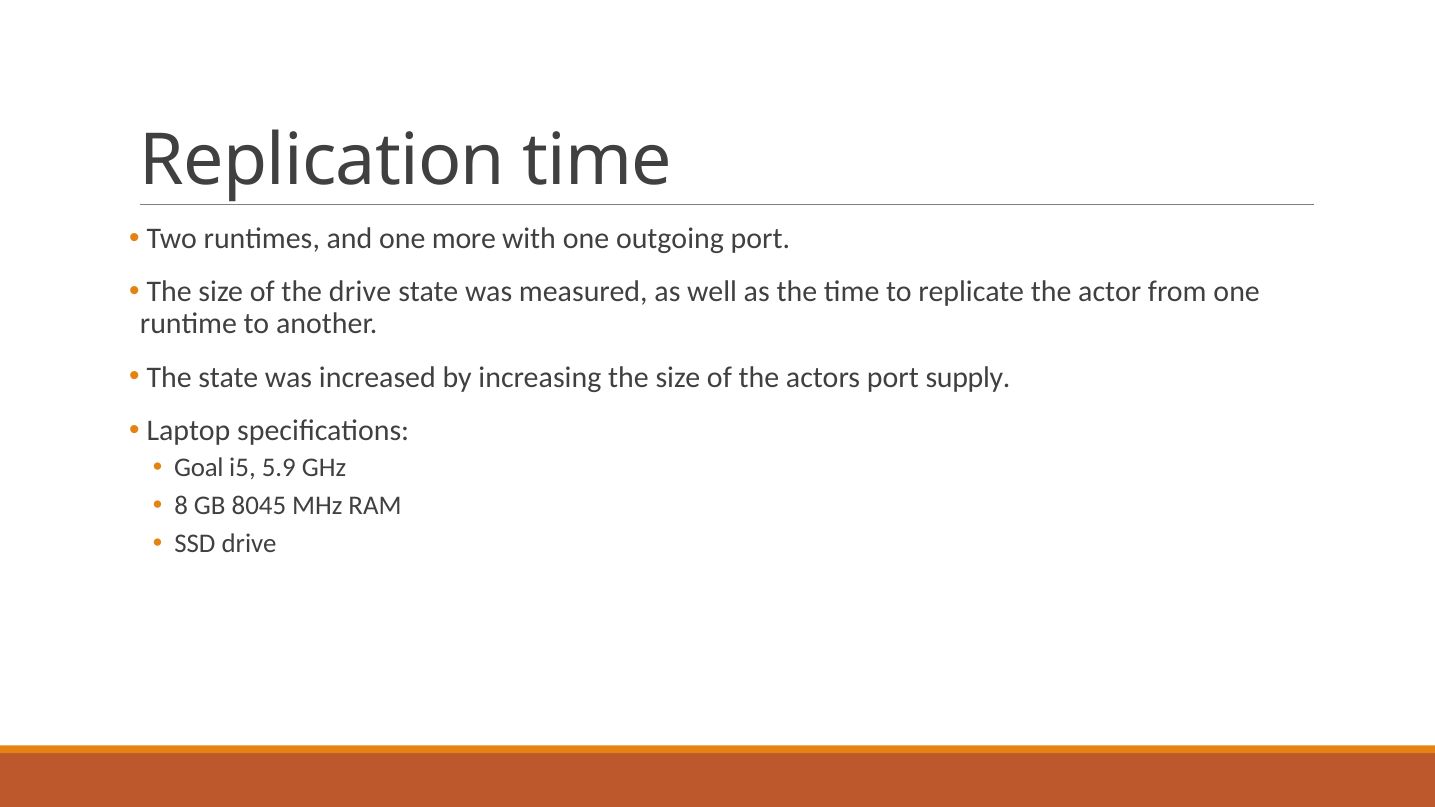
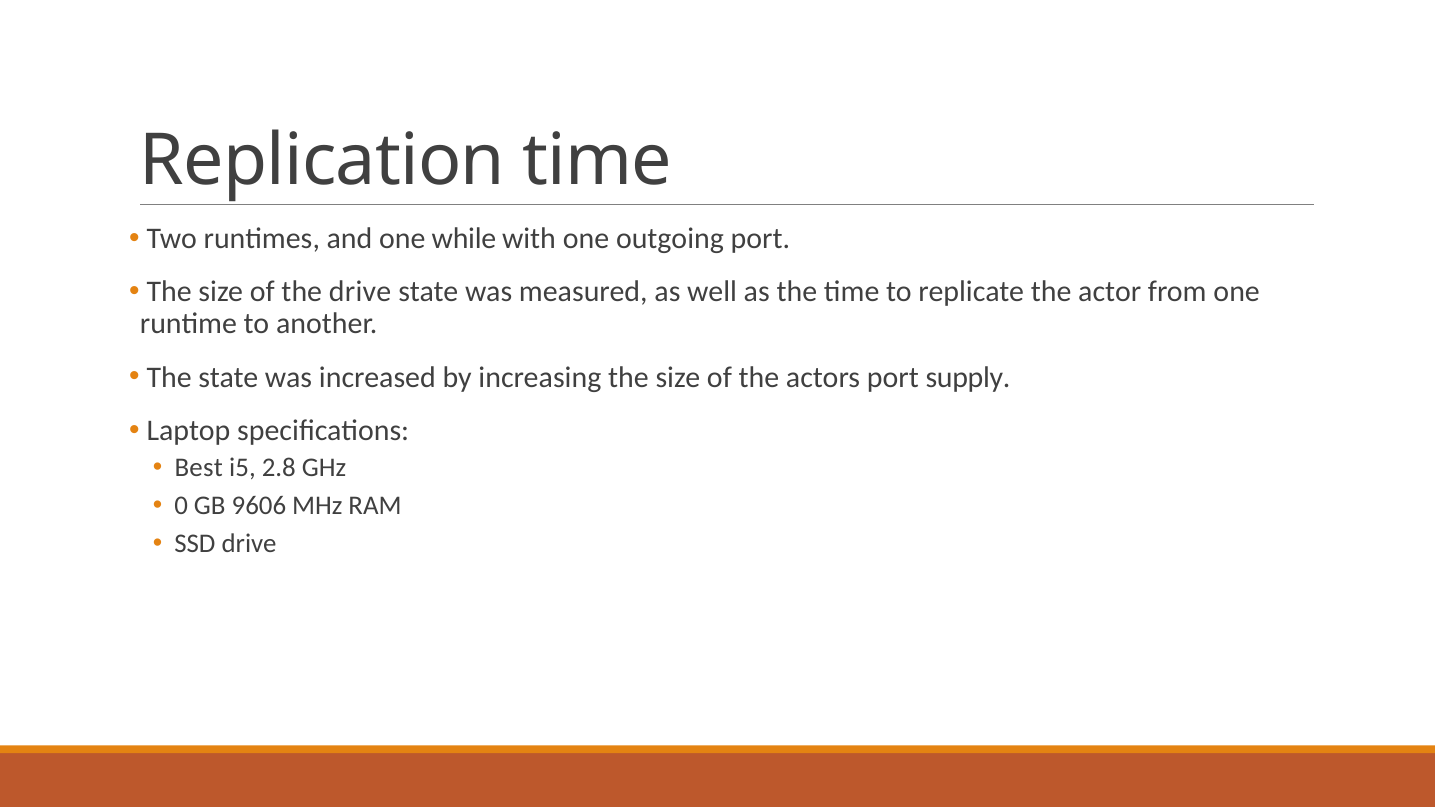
more: more -> while (464, 239)
Goal: Goal -> Best (199, 467)
5.9: 5.9 -> 2.8 (279, 467)
8: 8 -> 0 (181, 505)
8045: 8045 -> 9606 (259, 505)
